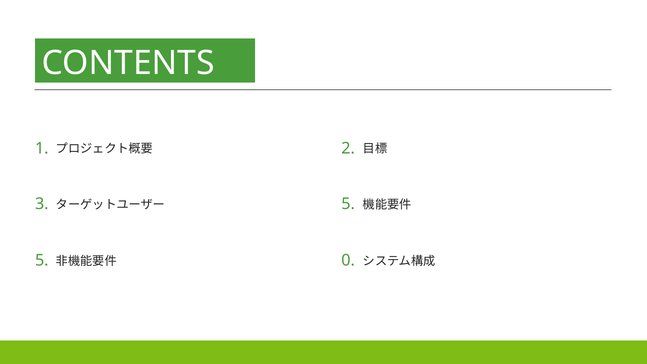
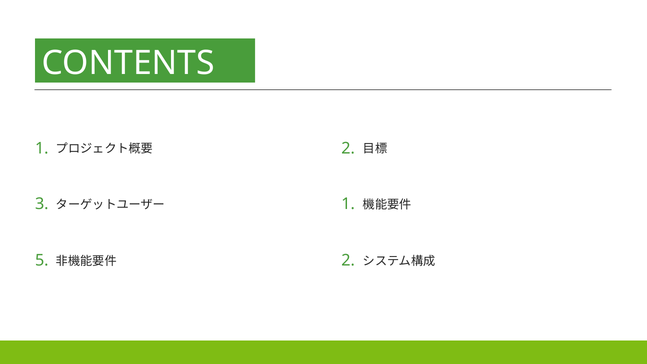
3 5: 5 -> 1 (348, 204)
5 0: 0 -> 2 (348, 260)
